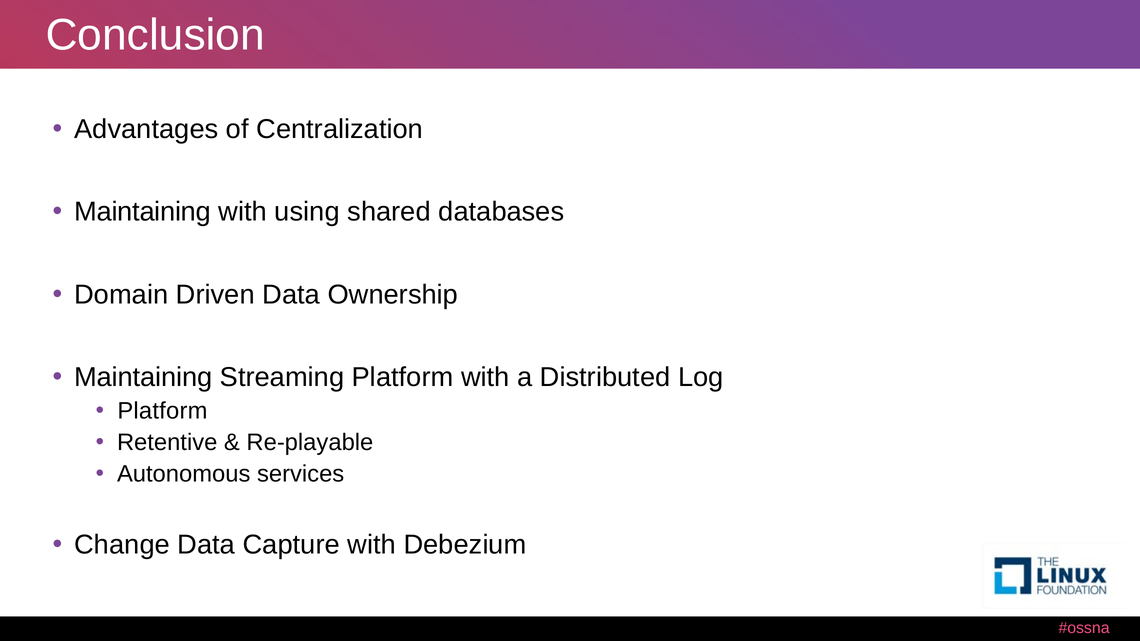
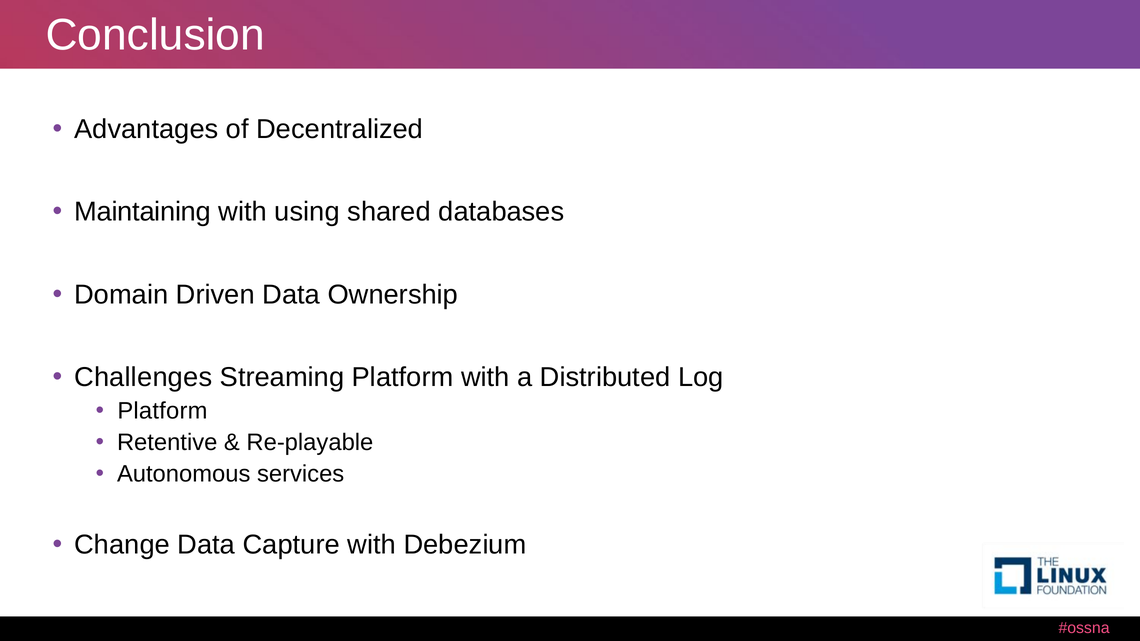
Centralization: Centralization -> Decentralized (340, 129)
Maintaining: Maintaining -> Challenges (143, 377)
